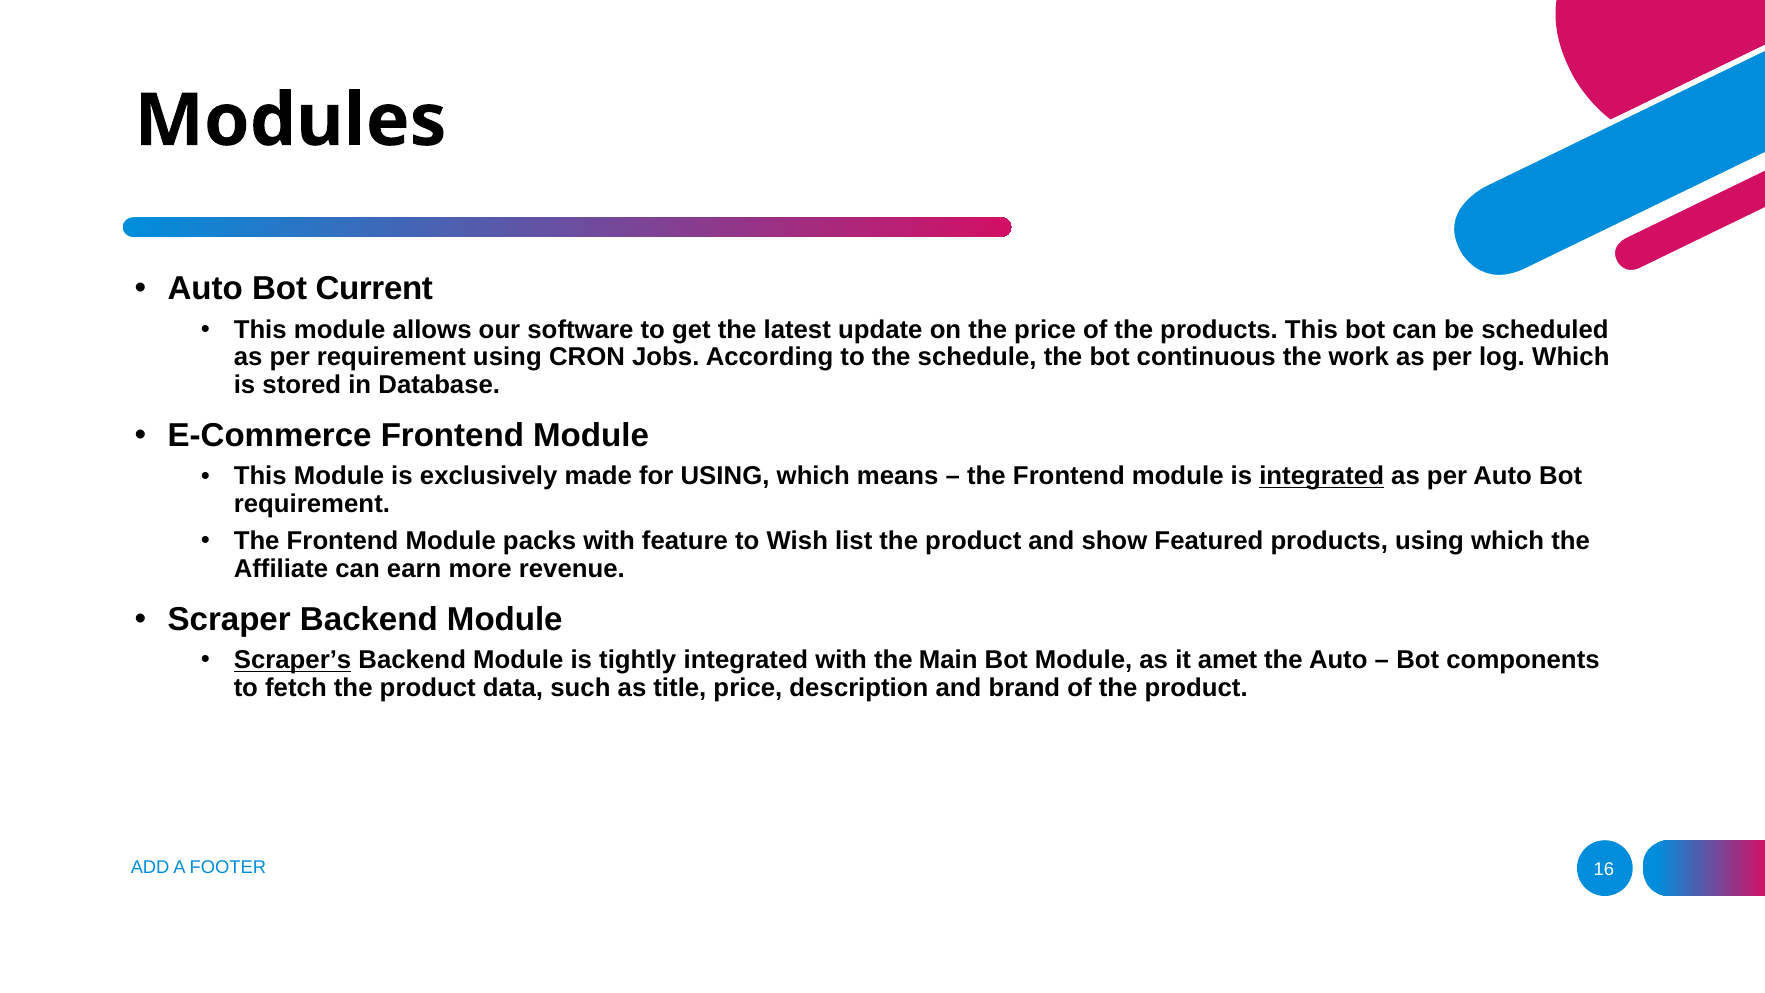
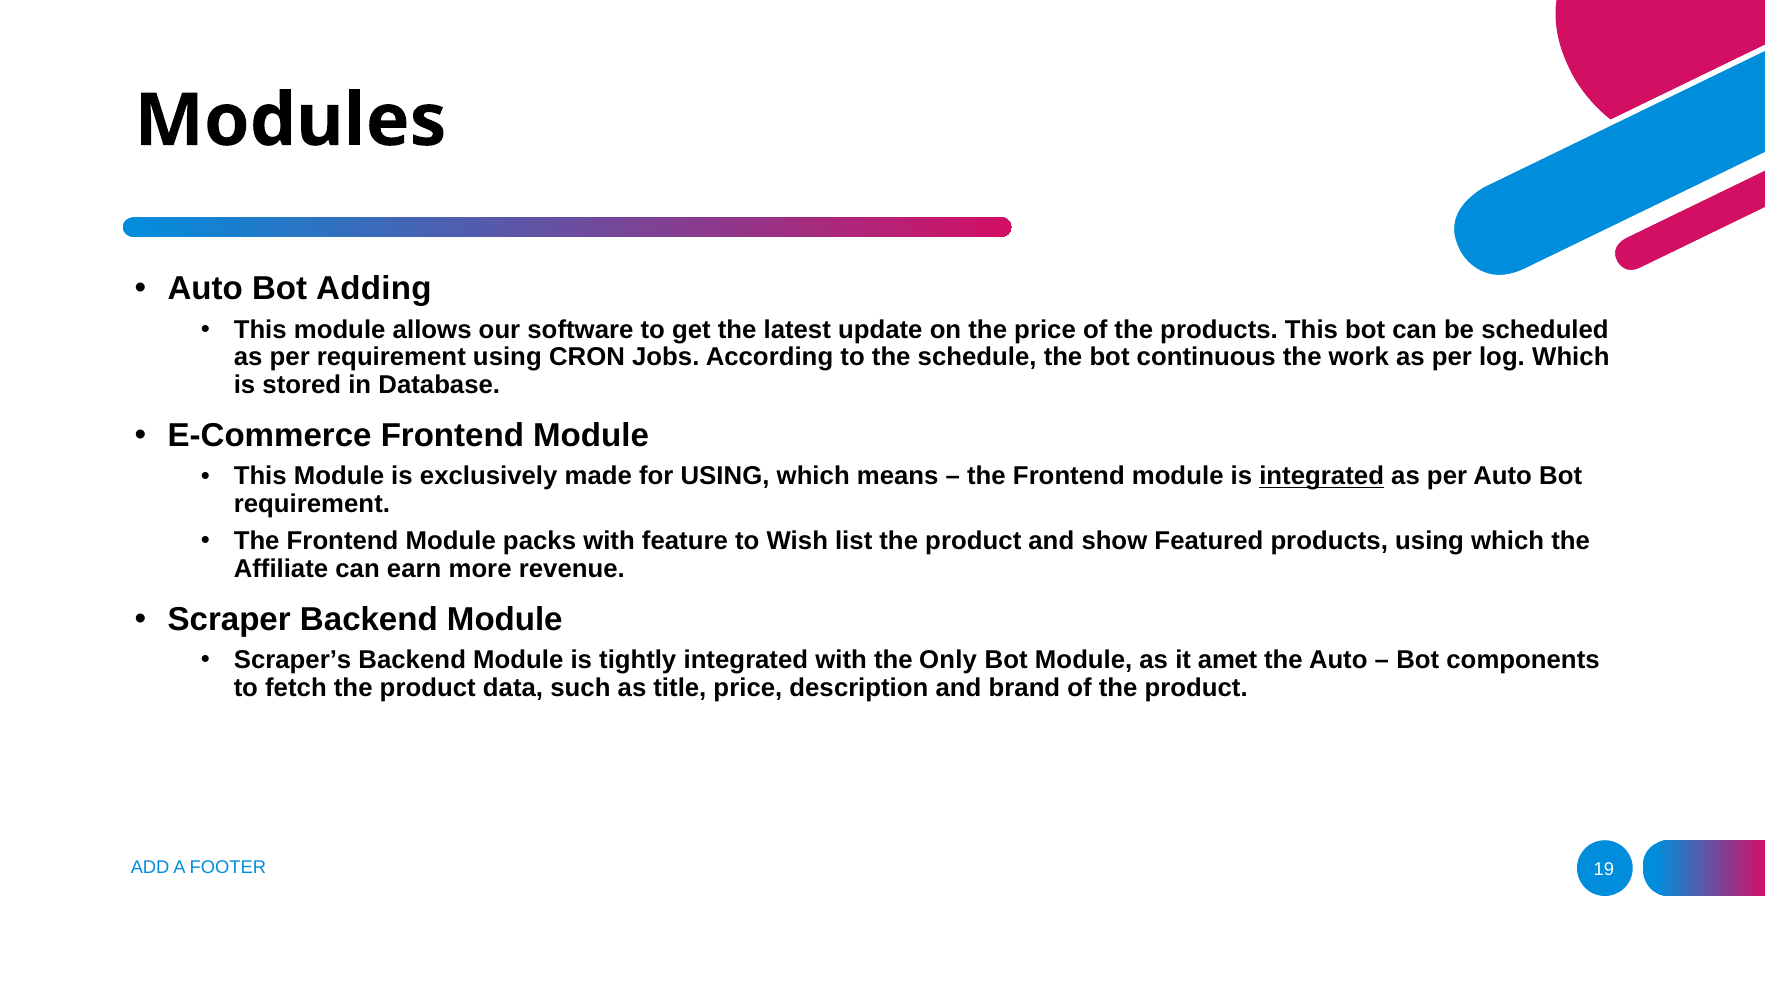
Current: Current -> Adding (374, 289)
Scraper’s underline: present -> none (293, 660)
Main: Main -> Only (948, 660)
16: 16 -> 19 (1604, 870)
